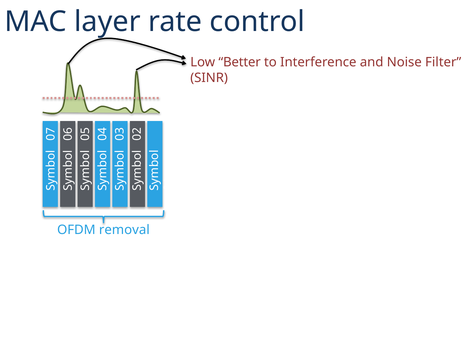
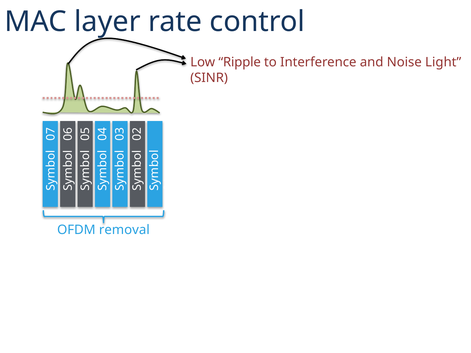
Better: Better -> Ripple (240, 62)
Filter: Filter -> Light (443, 62)
